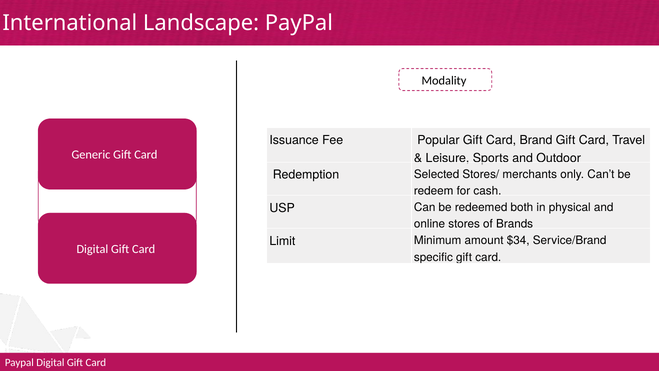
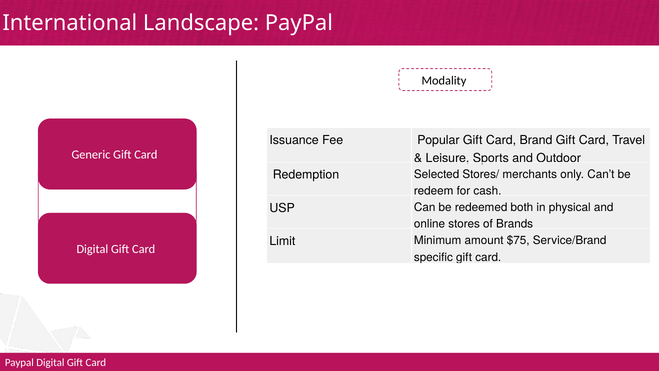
$34: $34 -> $75 (518, 240)
